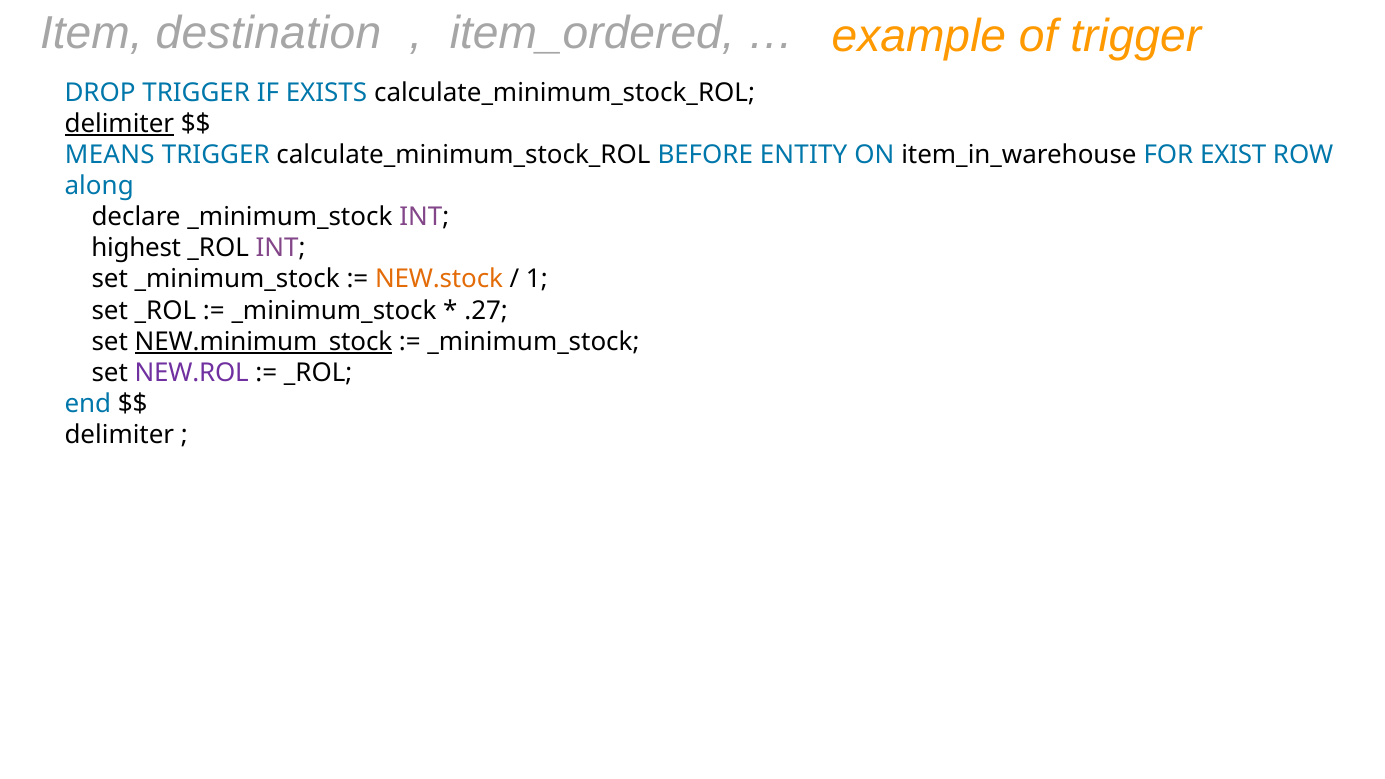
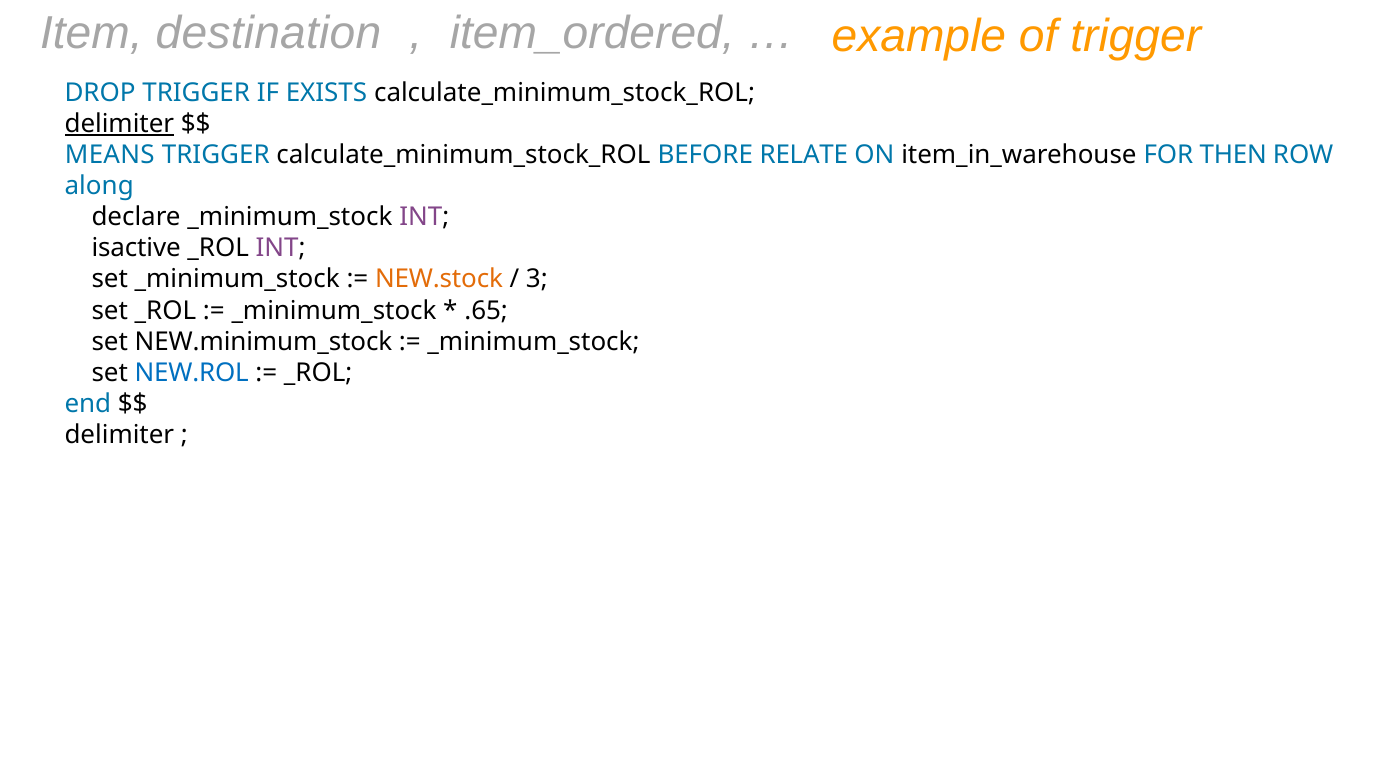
ENTITY: ENTITY -> RELATE (804, 155)
EXIST: EXIST -> THEN (1233, 155)
highest: highest -> isactive (136, 248)
1: 1 -> 3 (537, 279)
.27: .27 -> .65 (486, 311)
NEW.minimum_stock underline: present -> none (263, 342)
NEW.ROL colour: purple -> blue (192, 373)
